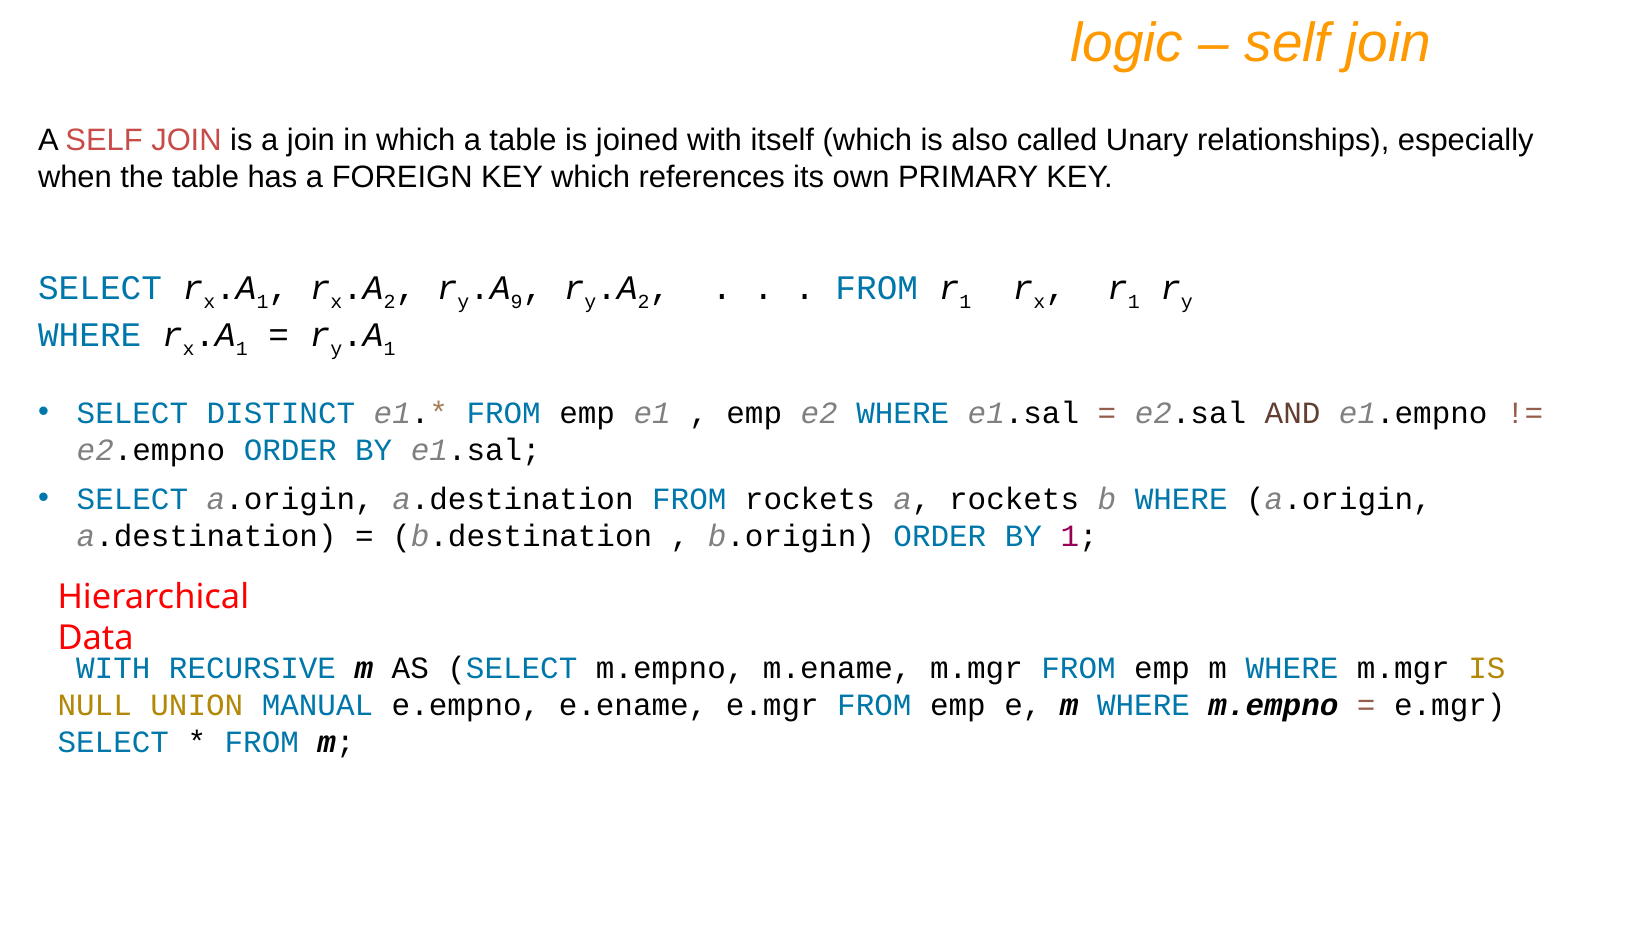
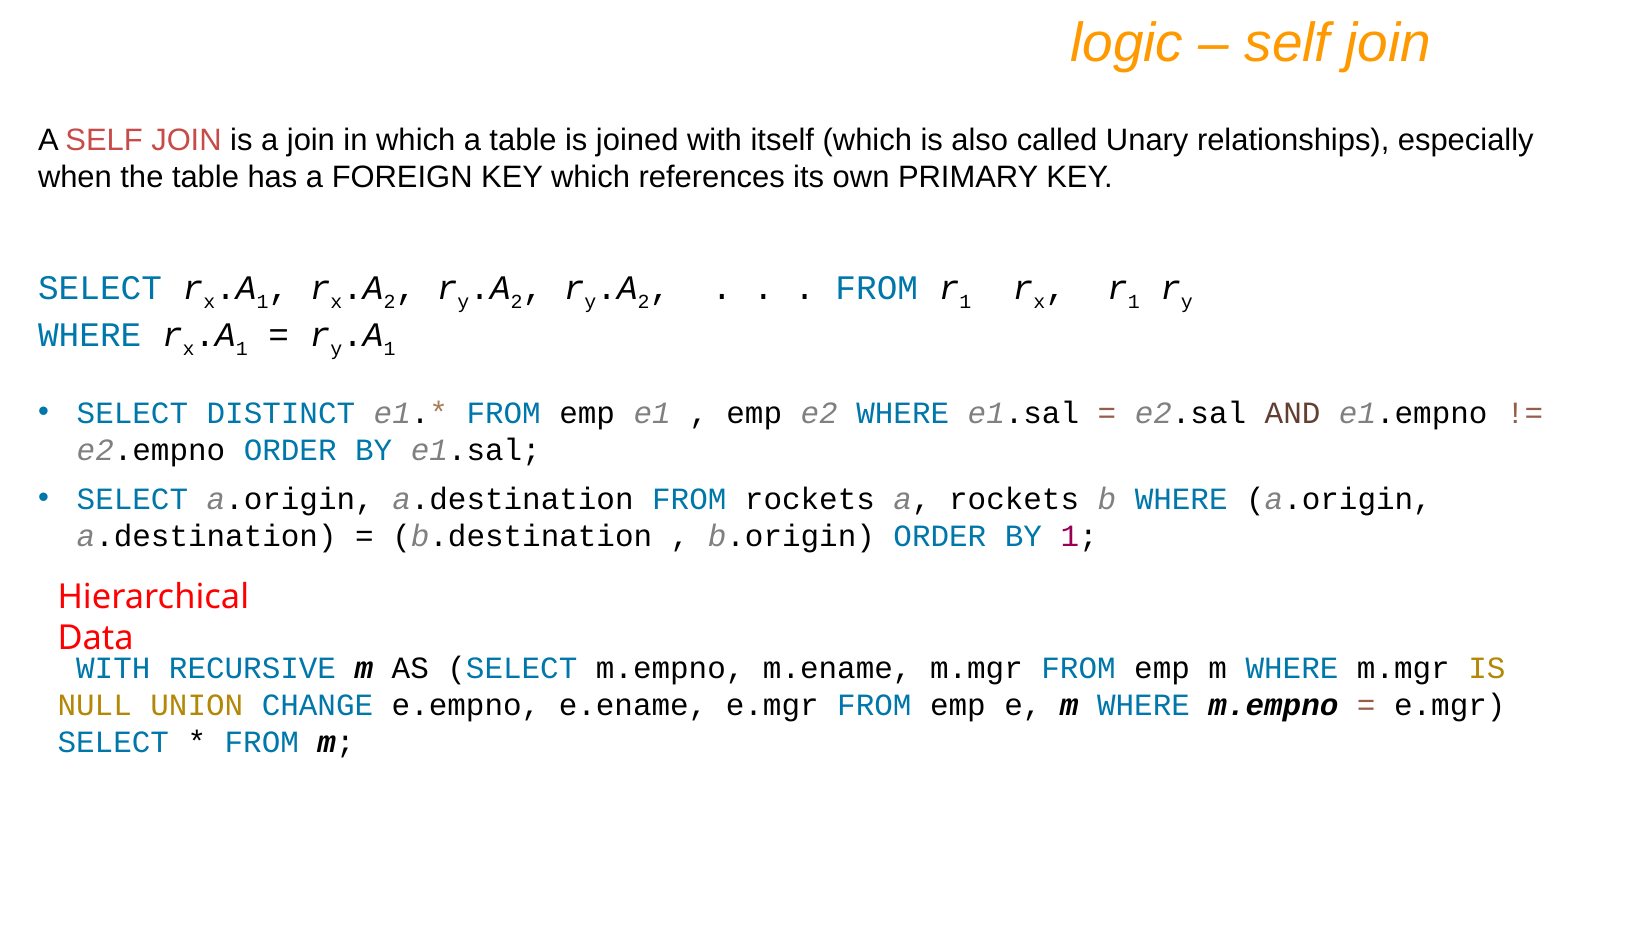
9: 9 -> 2 (517, 302)
MANUAL: MANUAL -> CHANGE (317, 705)
